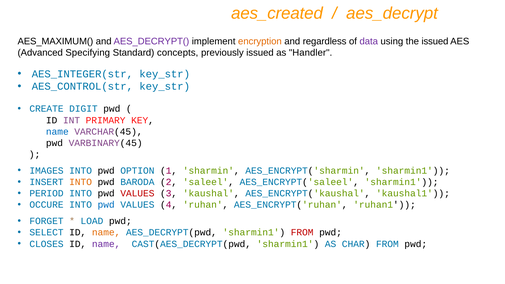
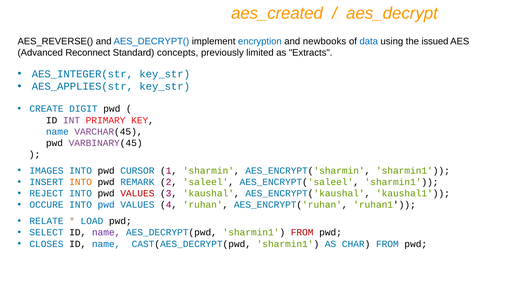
AES_MAXIMUM(: AES_MAXIMUM( -> AES_REVERSE( (55, 41)
AES_DECRYPT( colour: purple -> blue (151, 41)
encryption colour: orange -> blue (260, 41)
regardless: regardless -> newbooks (325, 41)
data colour: purple -> blue (369, 41)
Specifying: Specifying -> Reconnect (88, 53)
previously issued: issued -> limited (260, 53)
Handler: Handler -> Extracts (311, 53)
AES_CONTROL(str: AES_CONTROL(str -> AES_APPLIES(str (82, 87)
OPTION: OPTION -> CURSOR (137, 171)
BARODA: BARODA -> REMARK (137, 182)
PERIOD: PERIOD -> REJECT (46, 193)
FORGET: FORGET -> RELATE (46, 221)
name colour: orange -> purple (106, 233)
name colour: purple -> blue (106, 244)
